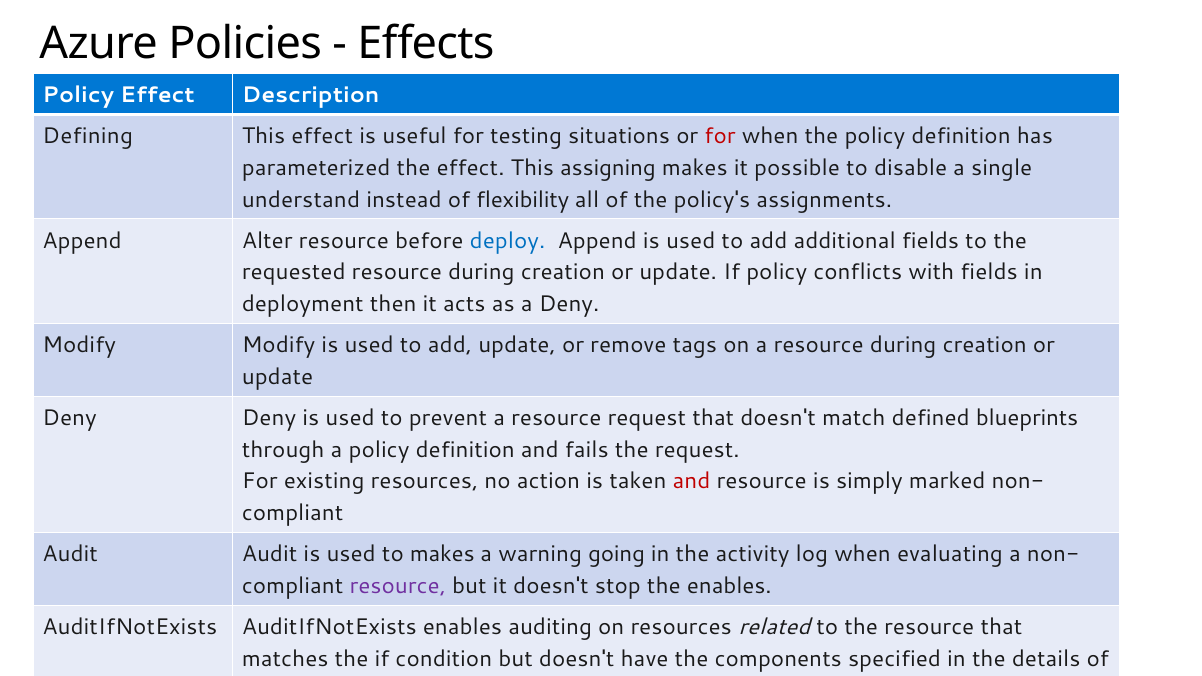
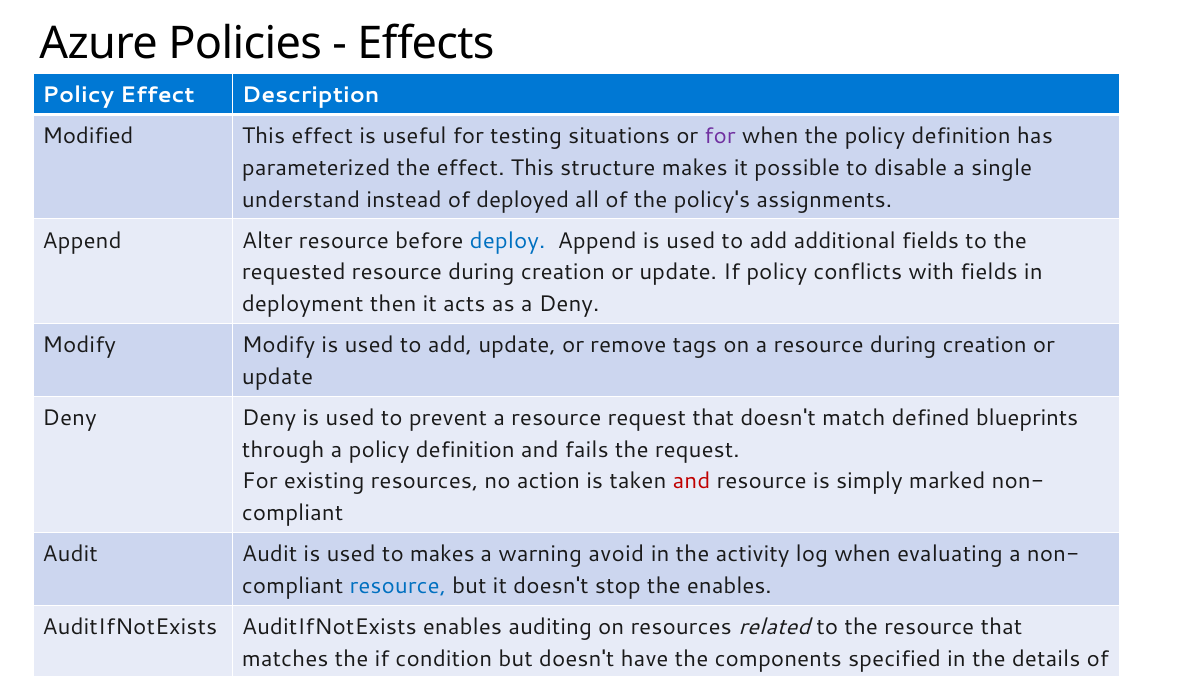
Defining: Defining -> Modified (88, 136)
for colour: red -> purple (720, 136)
assigning: assigning -> structure (608, 168)
of flexibility: flexibility -> deployed (523, 200)
going: going -> avoid (616, 554)
resource colour: purple -> blue (398, 586)
